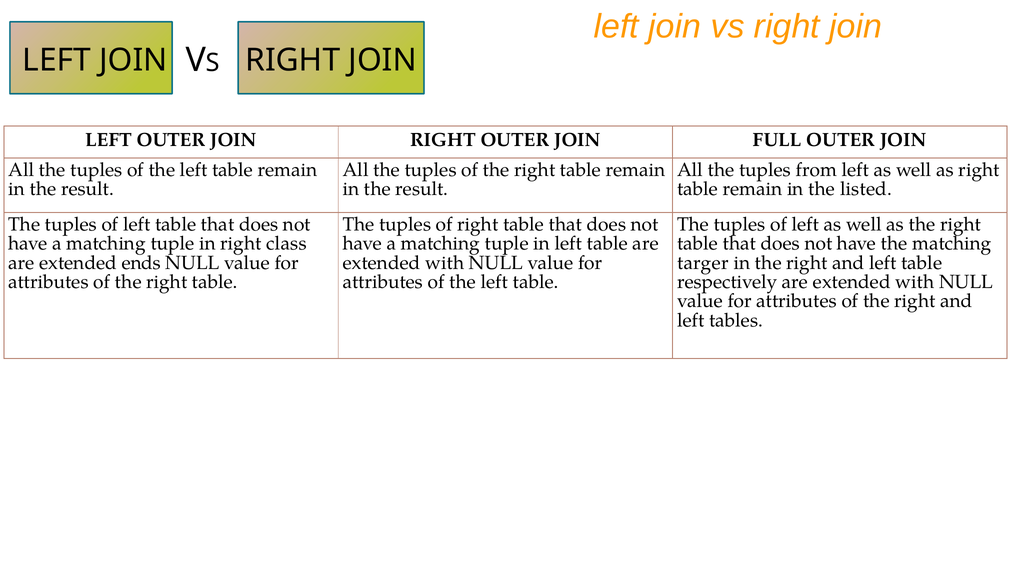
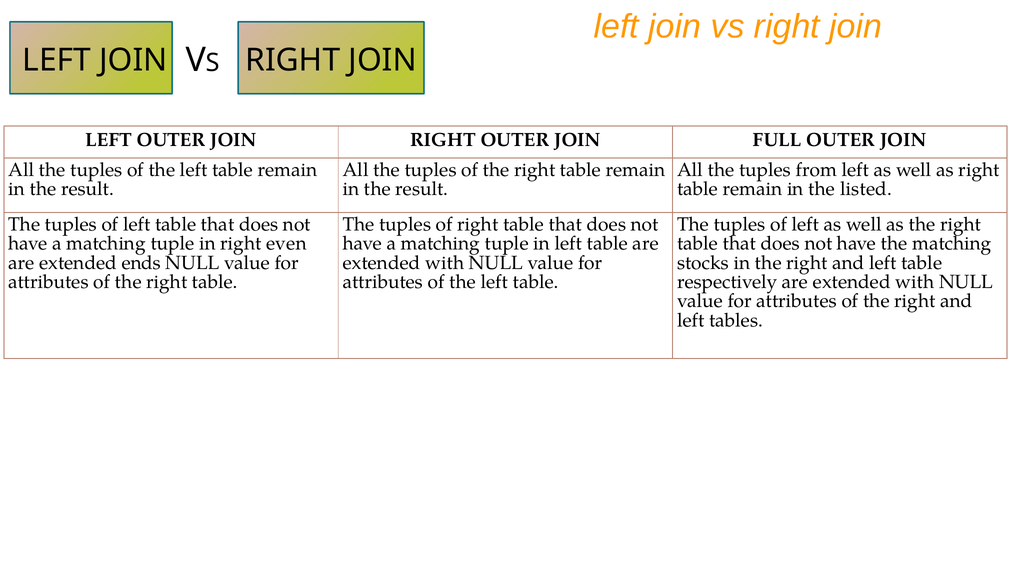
class: class -> even (286, 244)
targer: targer -> stocks (703, 263)
